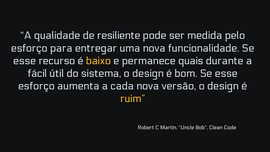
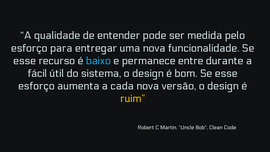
resiliente: resiliente -> entender (119, 35)
baixo colour: yellow -> light blue (99, 61)
quais: quais -> entre (191, 61)
